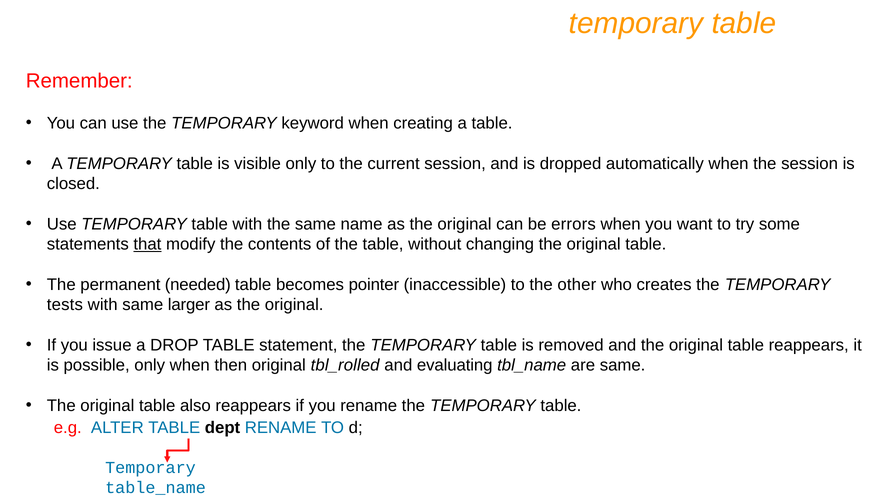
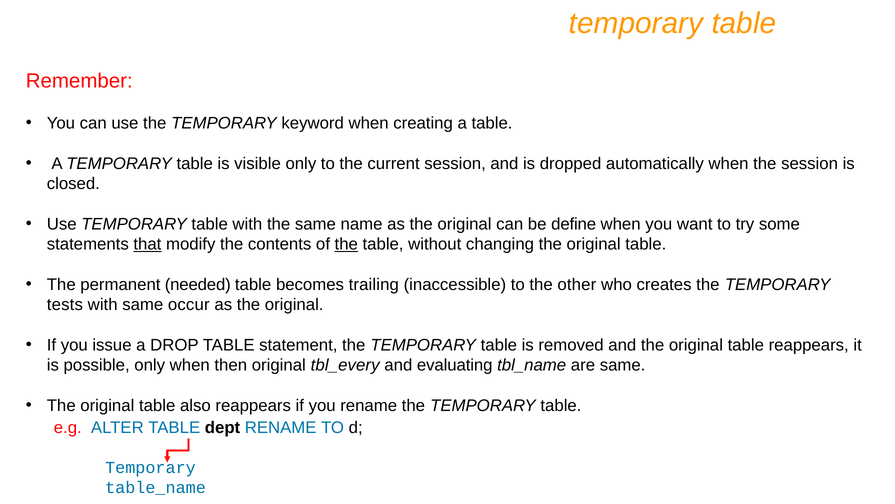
errors: errors -> define (574, 224)
the underline: none -> present (346, 244)
pointer: pointer -> trailing (374, 284)
larger: larger -> occur (189, 304)
tbl_rolled: tbl_rolled -> tbl_every (345, 365)
